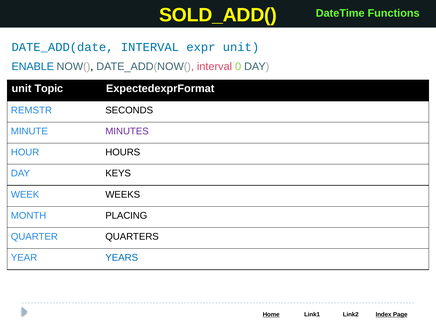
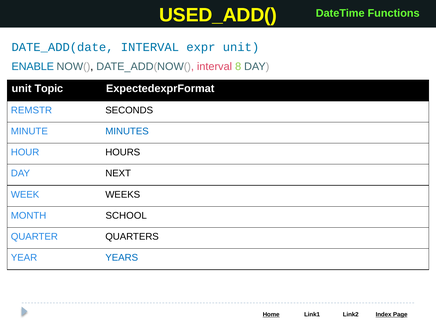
SOLD_ADD(: SOLD_ADD( -> USED_ADD( (218, 15)
0: 0 -> 8 (238, 67)
MINUTES colour: purple -> blue (127, 131)
KEYS: KEYS -> NEXT (118, 173)
PLACING: PLACING -> SCHOOL (126, 216)
